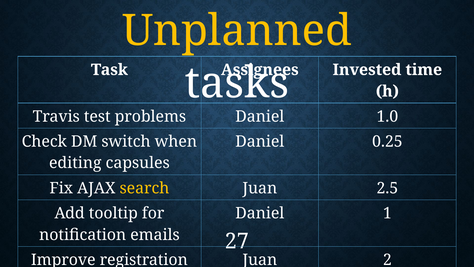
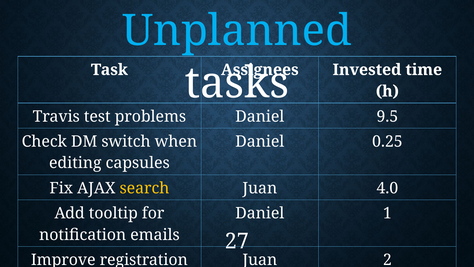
Unplanned colour: yellow -> light blue (237, 31)
1.0: 1.0 -> 9.5 (387, 116)
2.5: 2.5 -> 4.0 (387, 188)
